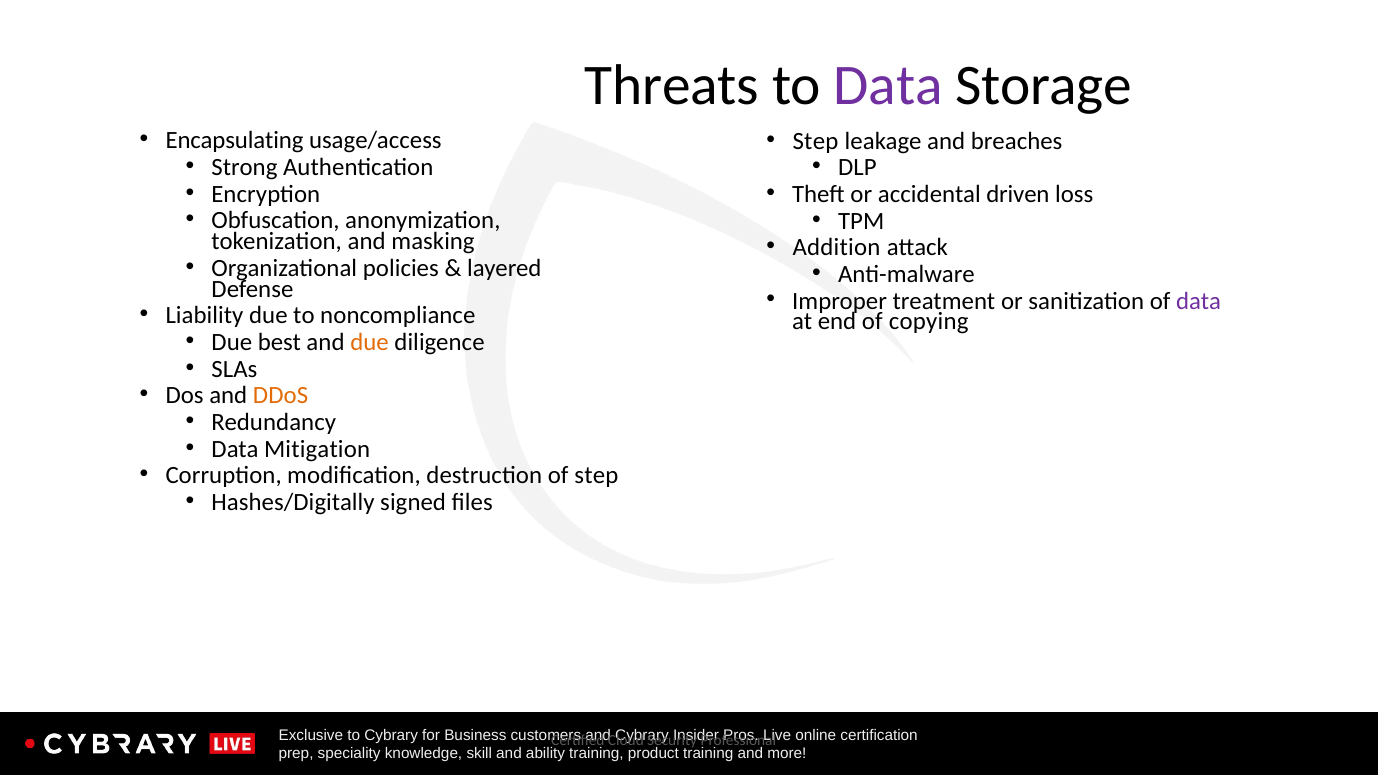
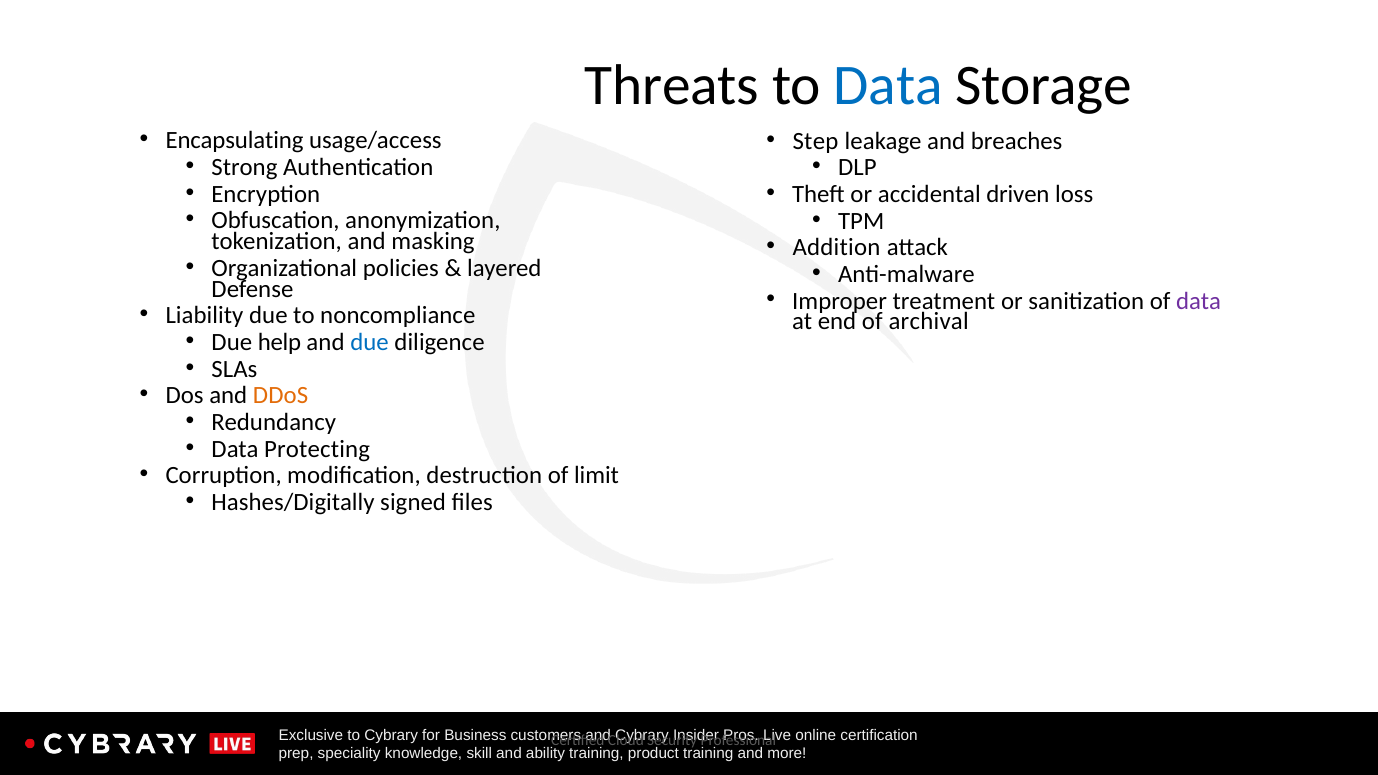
Data colour: purple -> blue (888, 86)
copying: copying -> archival (929, 322)
best: best -> help (279, 342)
due colour: orange -> blue (370, 342)
Mitigation: Mitigation -> Protecting (317, 449)
of step: step -> limit (597, 476)
